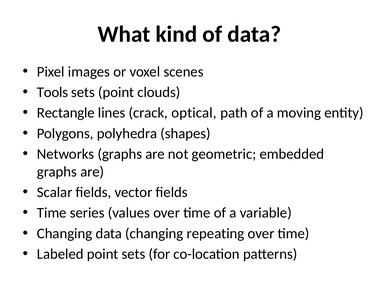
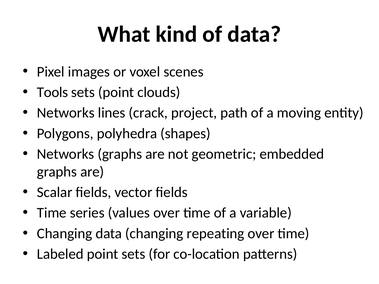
Rectangle: Rectangle -> Networks (66, 113)
optical: optical -> project (194, 113)
